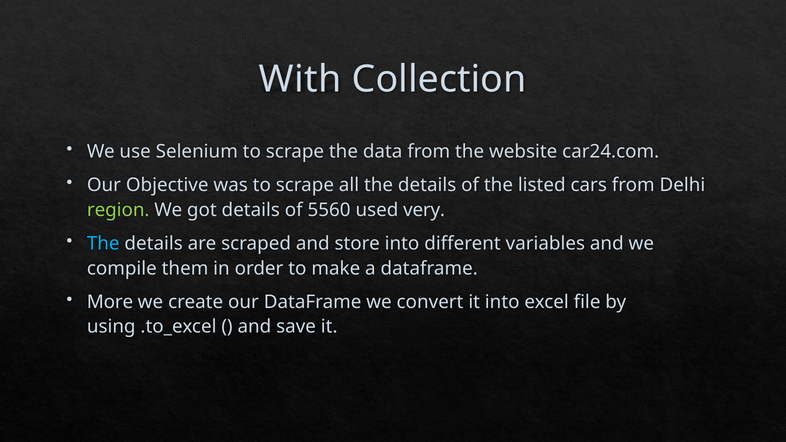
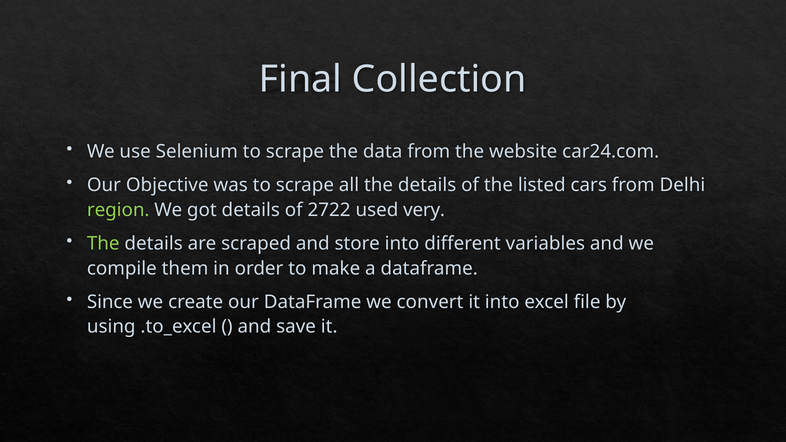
With: With -> Final (301, 80)
5560: 5560 -> 2722 (329, 210)
The colour: light blue -> light green (103, 244)
More: More -> Since (110, 302)
